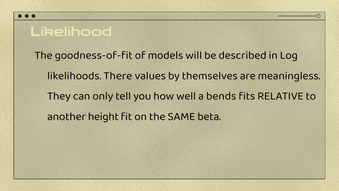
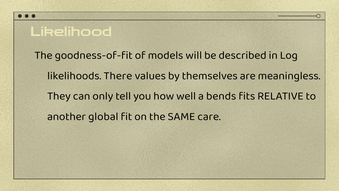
height: height -> global (103, 116)
beta: beta -> care (209, 116)
